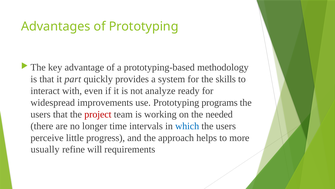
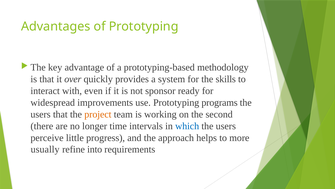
part: part -> over (73, 79)
analyze: analyze -> sponsor (160, 91)
project colour: red -> orange (98, 114)
needed: needed -> second (219, 114)
will: will -> into (95, 149)
